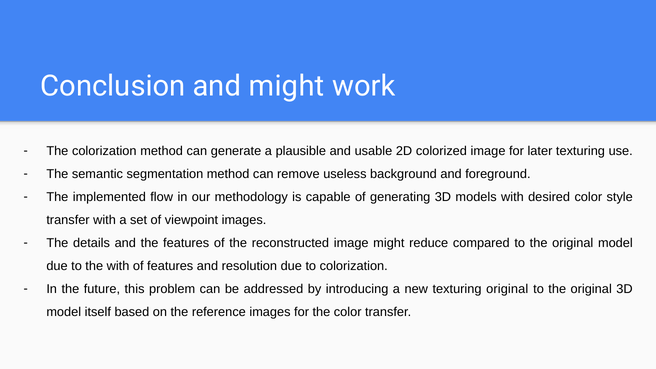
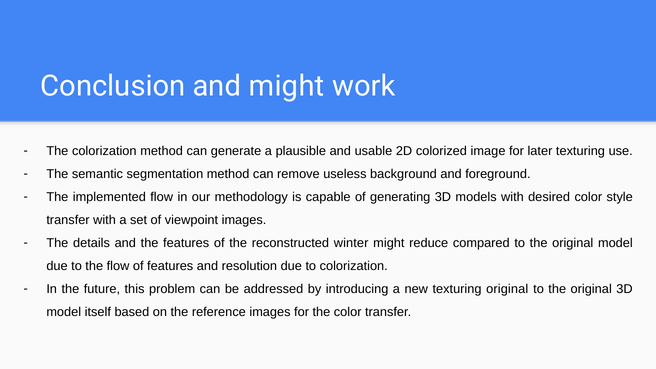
reconstructed image: image -> winter (351, 243)
the with: with -> flow (118, 266)
